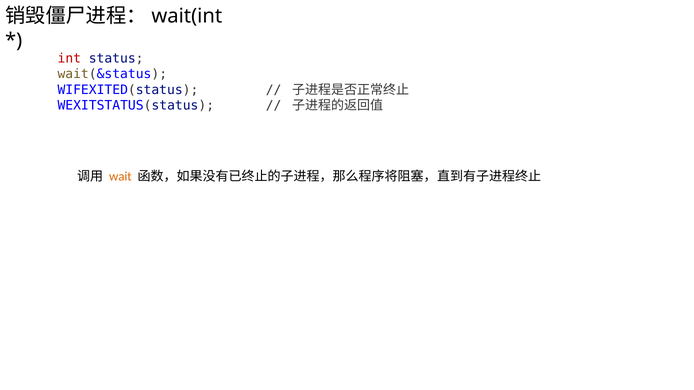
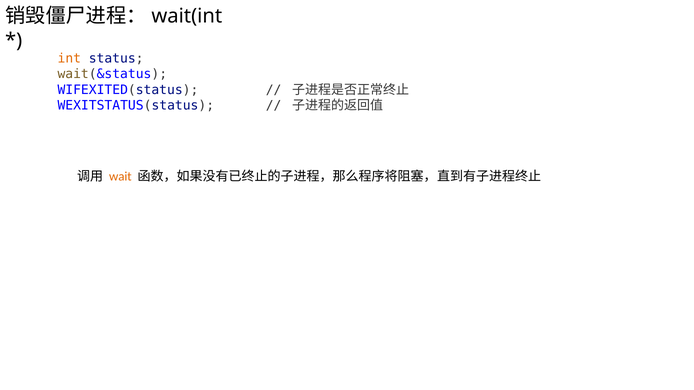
int colour: red -> orange (69, 59)
